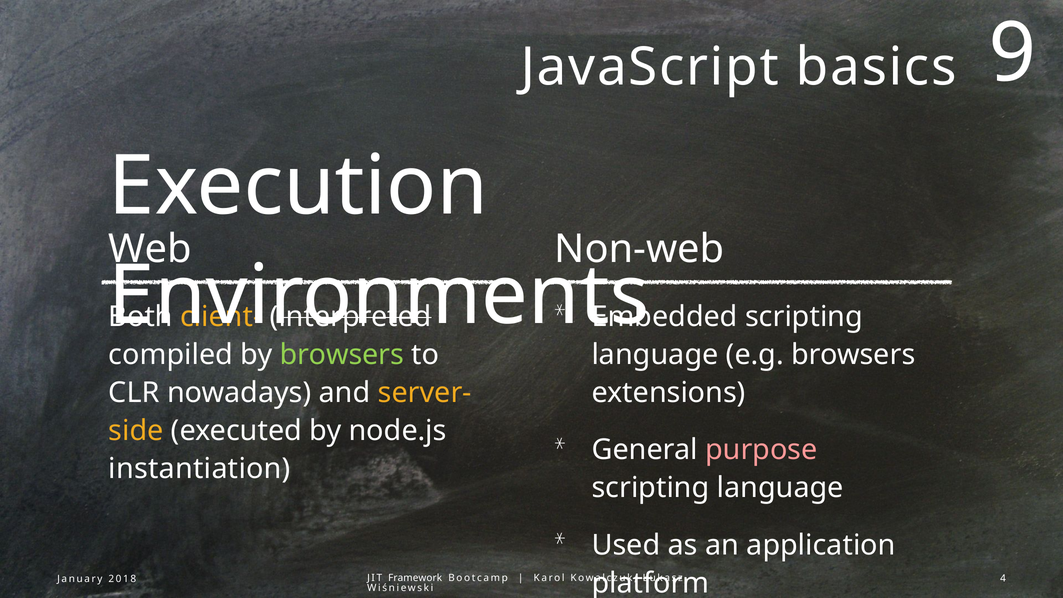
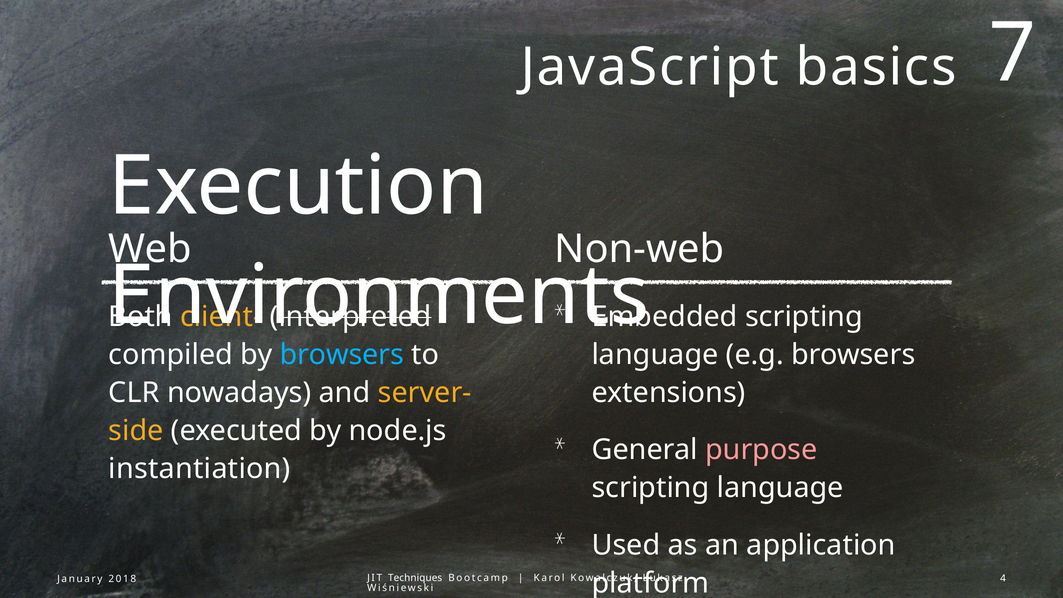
9: 9 -> 7 (1012, 53)
browsers colour: light green -> light blue (342, 354)
Framework: Framework -> Techniques (415, 578)
